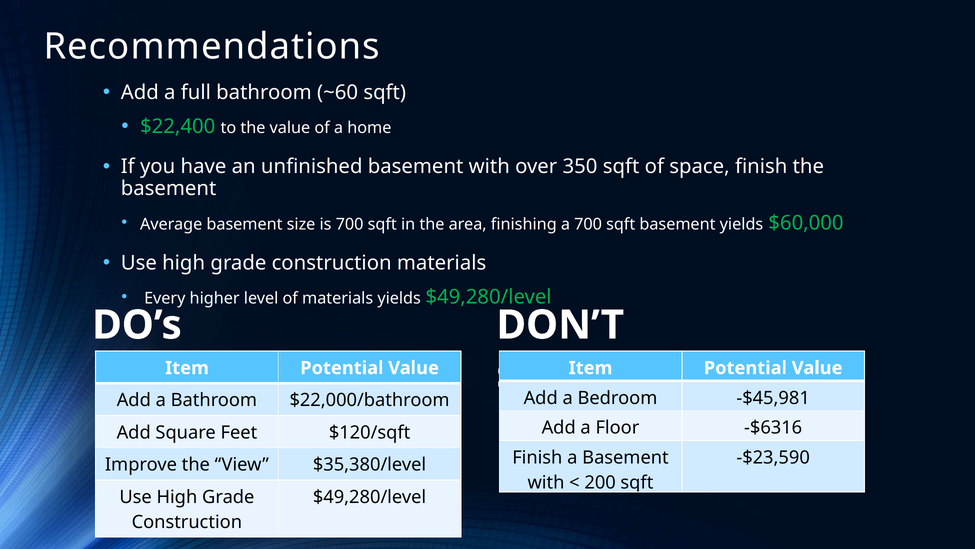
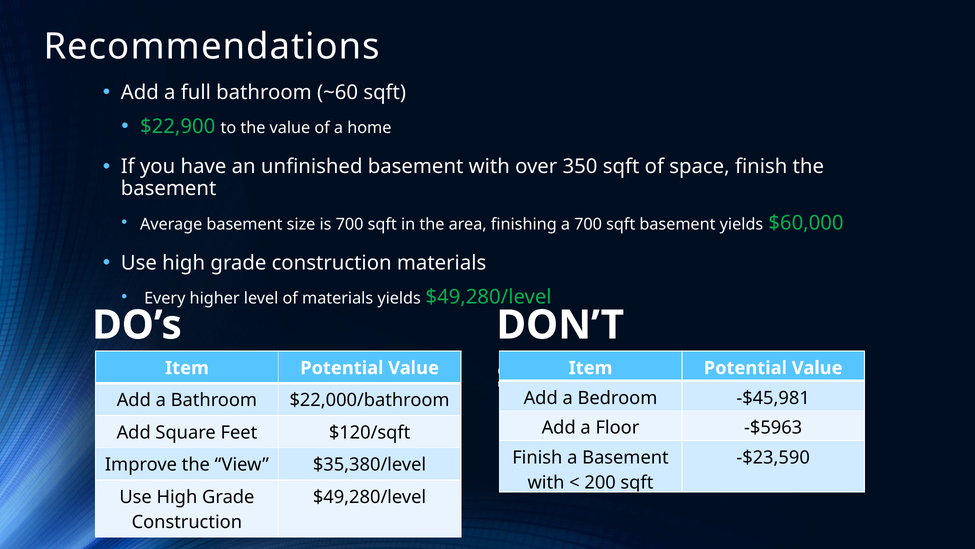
$22,400: $22,400 -> $22,900 (178, 126)
-$6316: -$6316 -> -$5963 (773, 428)
